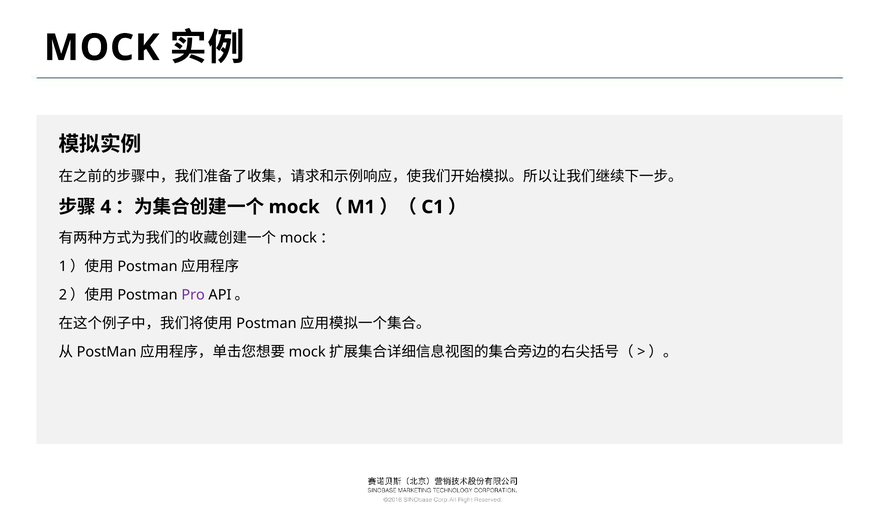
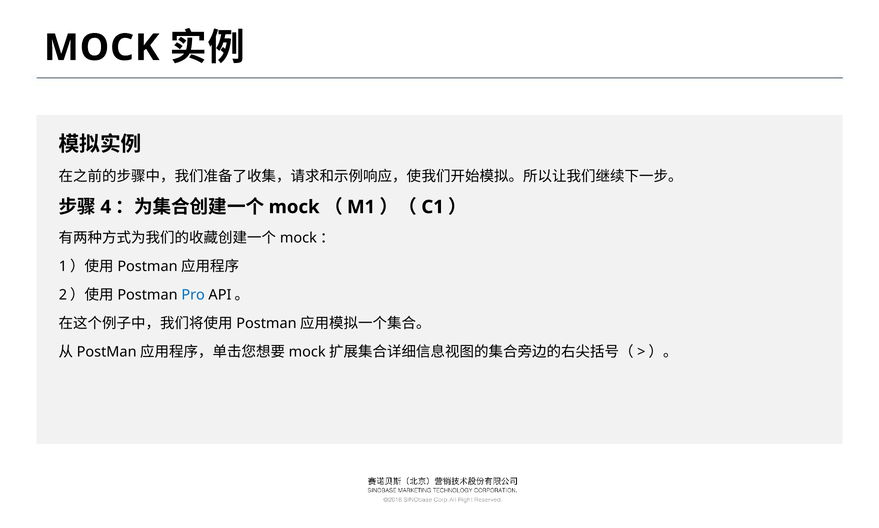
Pro colour: purple -> blue (193, 294)
